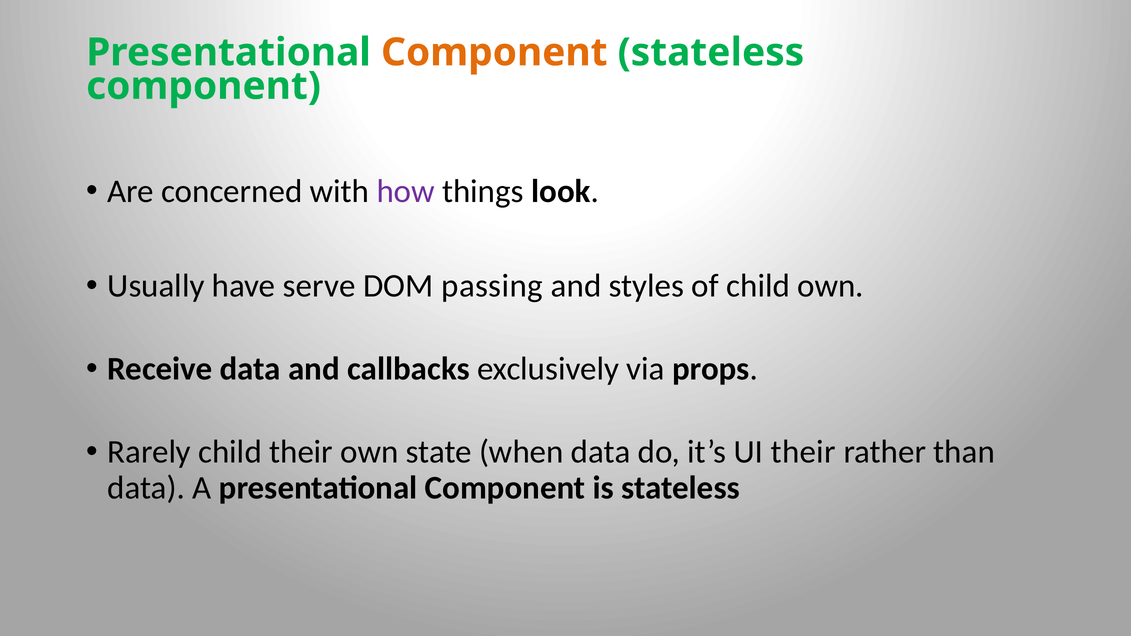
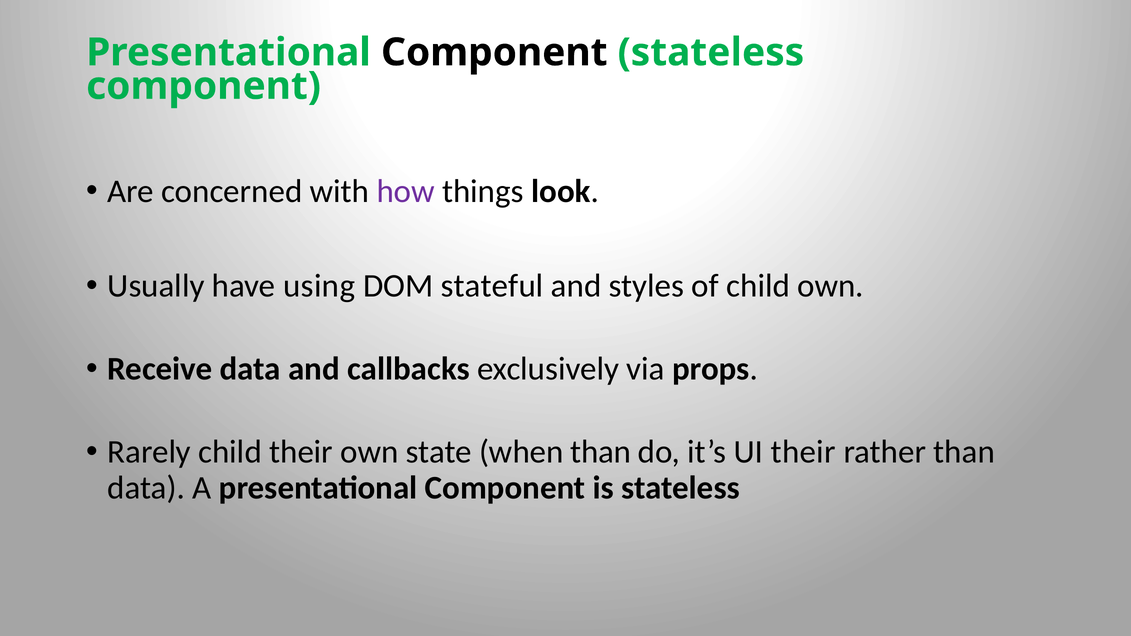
Component colour: orange -> black (494, 52)
serve: serve -> using (319, 286)
passing: passing -> stateful (492, 286)
when data: data -> than (601, 452)
